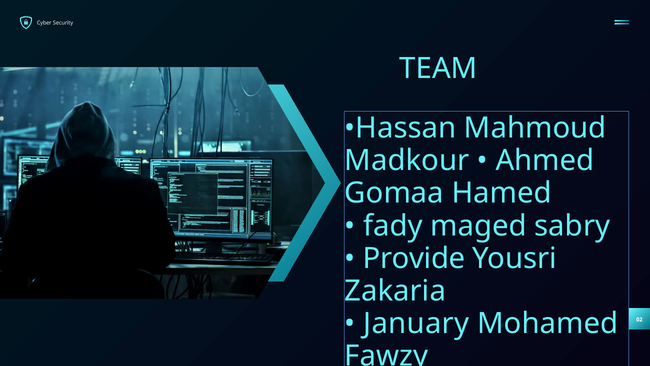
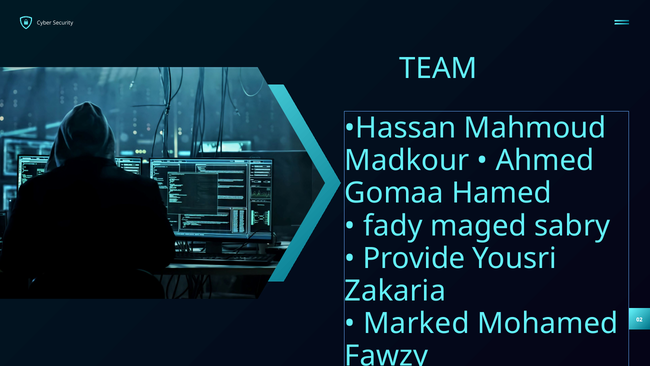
January: January -> Marked (416, 323)
